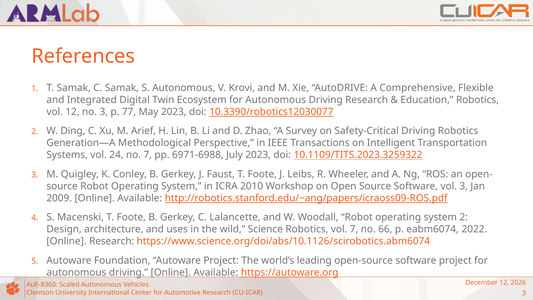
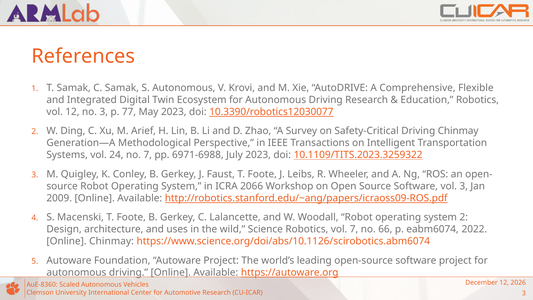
Driving Robotics: Robotics -> Chinmay (458, 131)
2010: 2010 -> 2066 (252, 186)
Online Research: Research -> Chinmay (112, 241)
